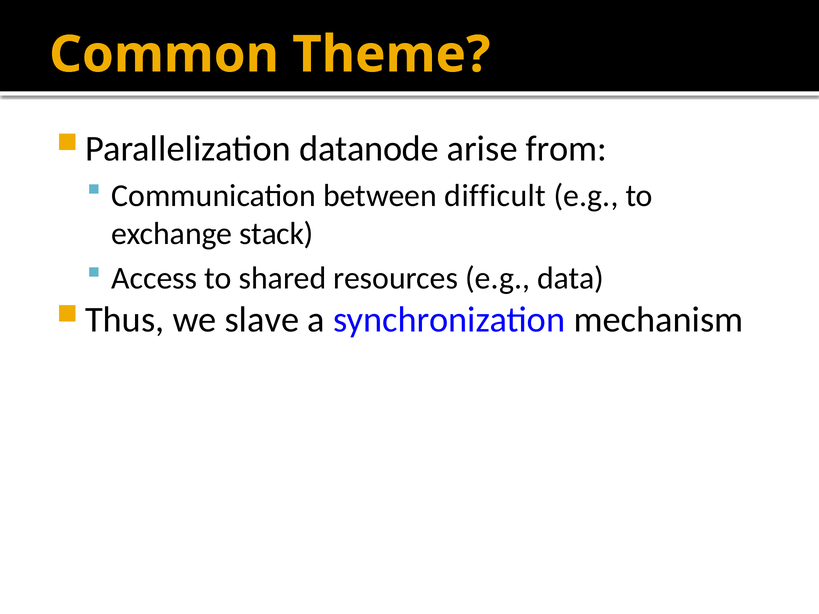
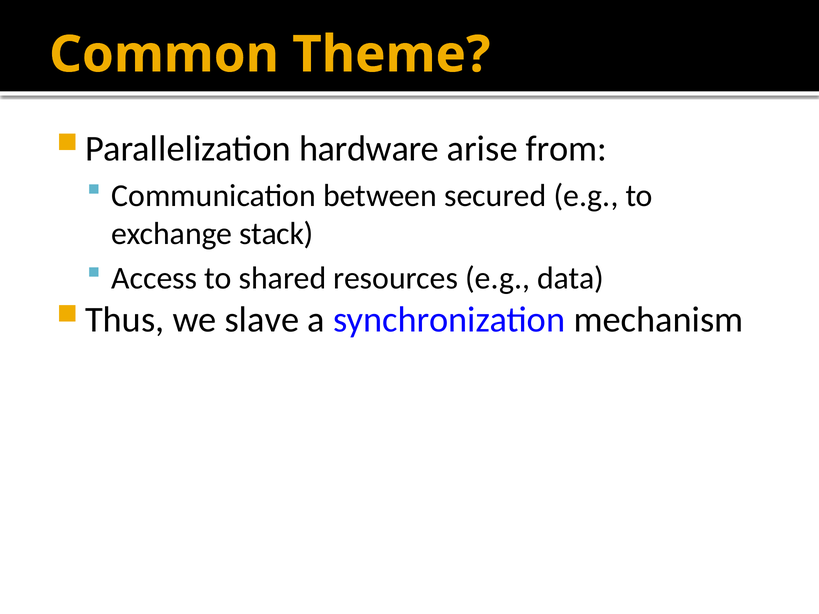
datanode: datanode -> hardware (369, 149)
difficult: difficult -> secured (495, 196)
